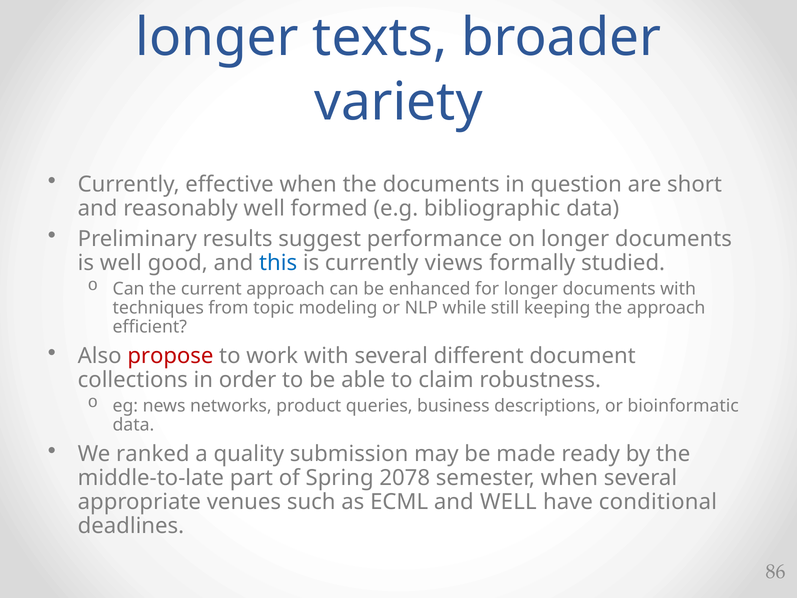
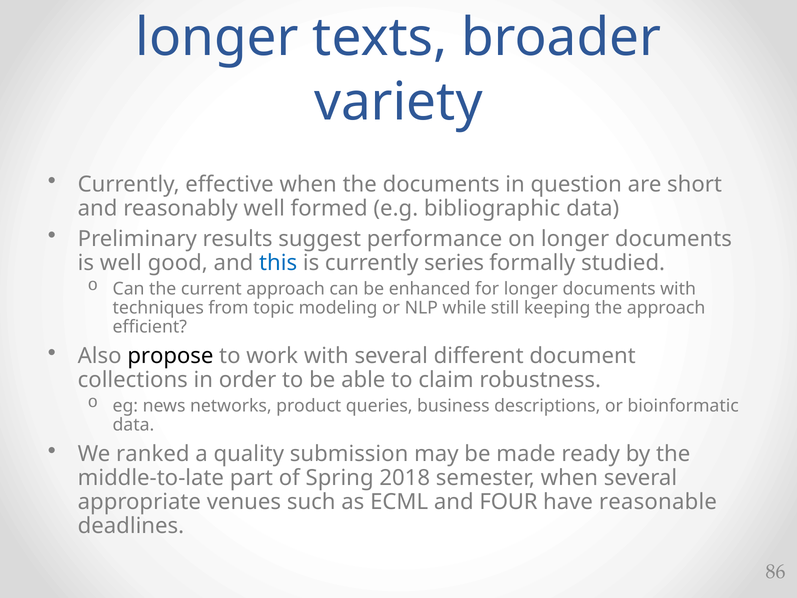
views: views -> series (454, 263)
propose colour: red -> black (170, 356)
2078: 2078 -> 2018 (405, 478)
and WELL: WELL -> FOUR (509, 502)
conditional: conditional -> reasonable (658, 502)
